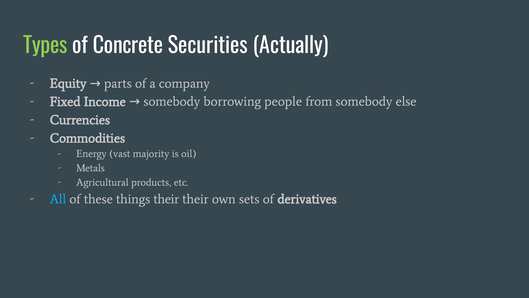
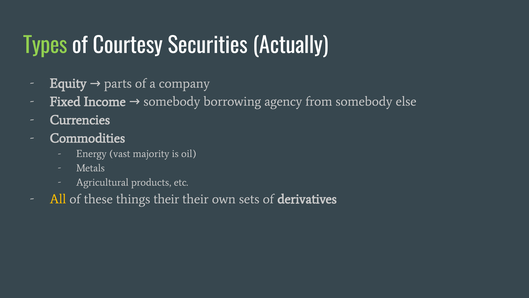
Concrete: Concrete -> Courtesy (128, 46)
people: people -> agency (283, 101)
All colour: light blue -> yellow (58, 199)
